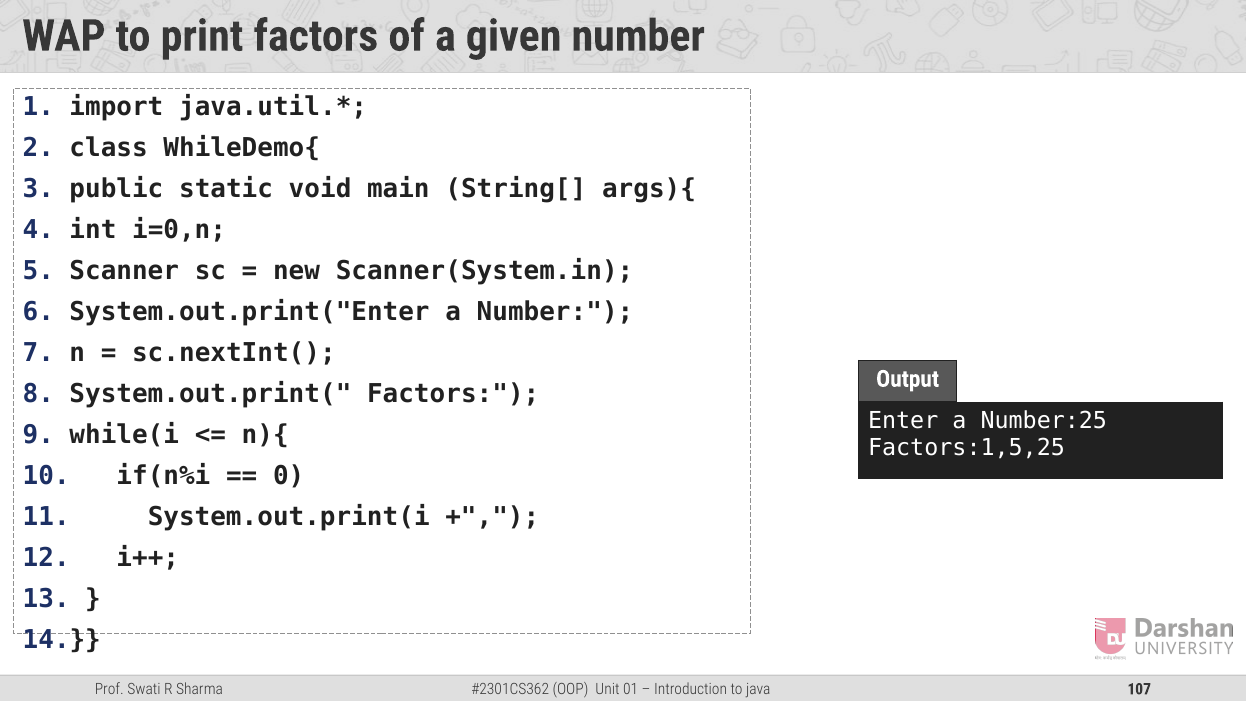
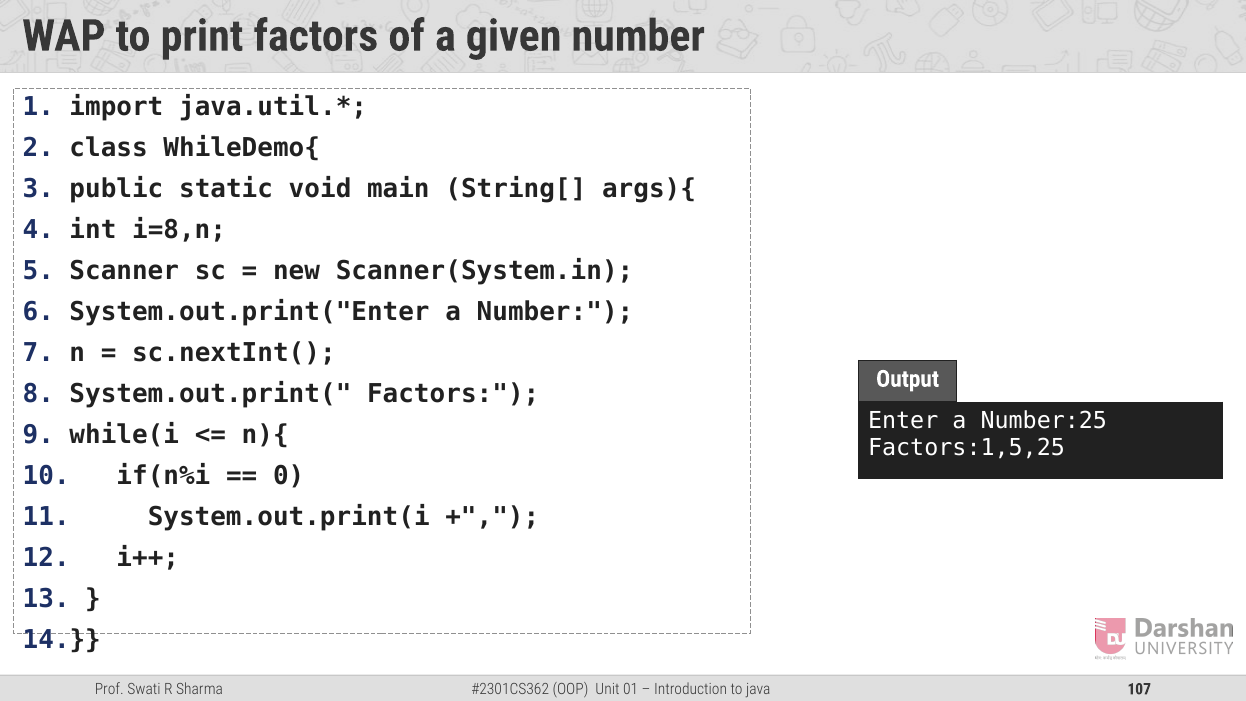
i=0,n: i=0,n -> i=8,n (179, 230)
